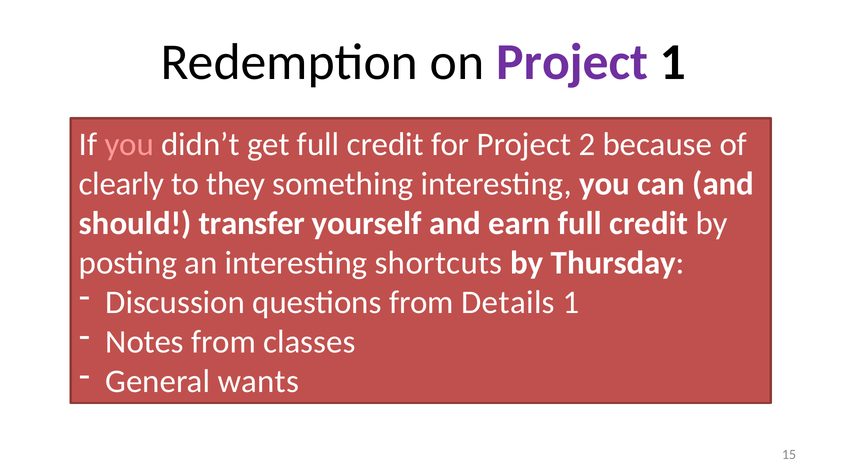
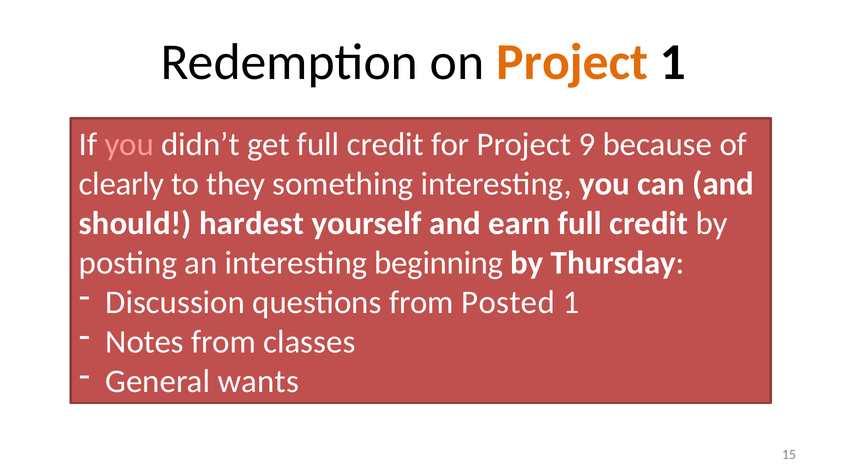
Project colour: purple -> orange (572, 62)
2: 2 -> 9 (587, 144)
transfer: transfer -> hardest (252, 224)
shortcuts: shortcuts -> beginning (439, 263)
Details: Details -> Posted (508, 303)
